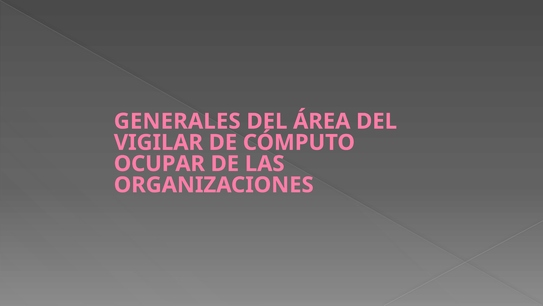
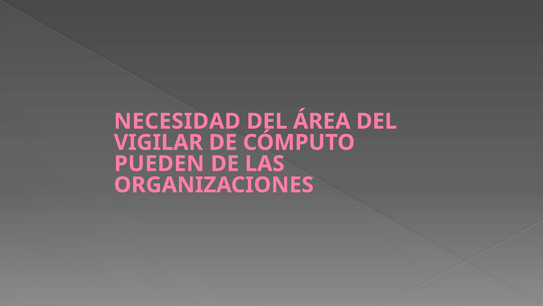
GENERALES: GENERALES -> NECESIDAD (177, 121)
OCUPAR: OCUPAR -> PUEDEN (159, 163)
